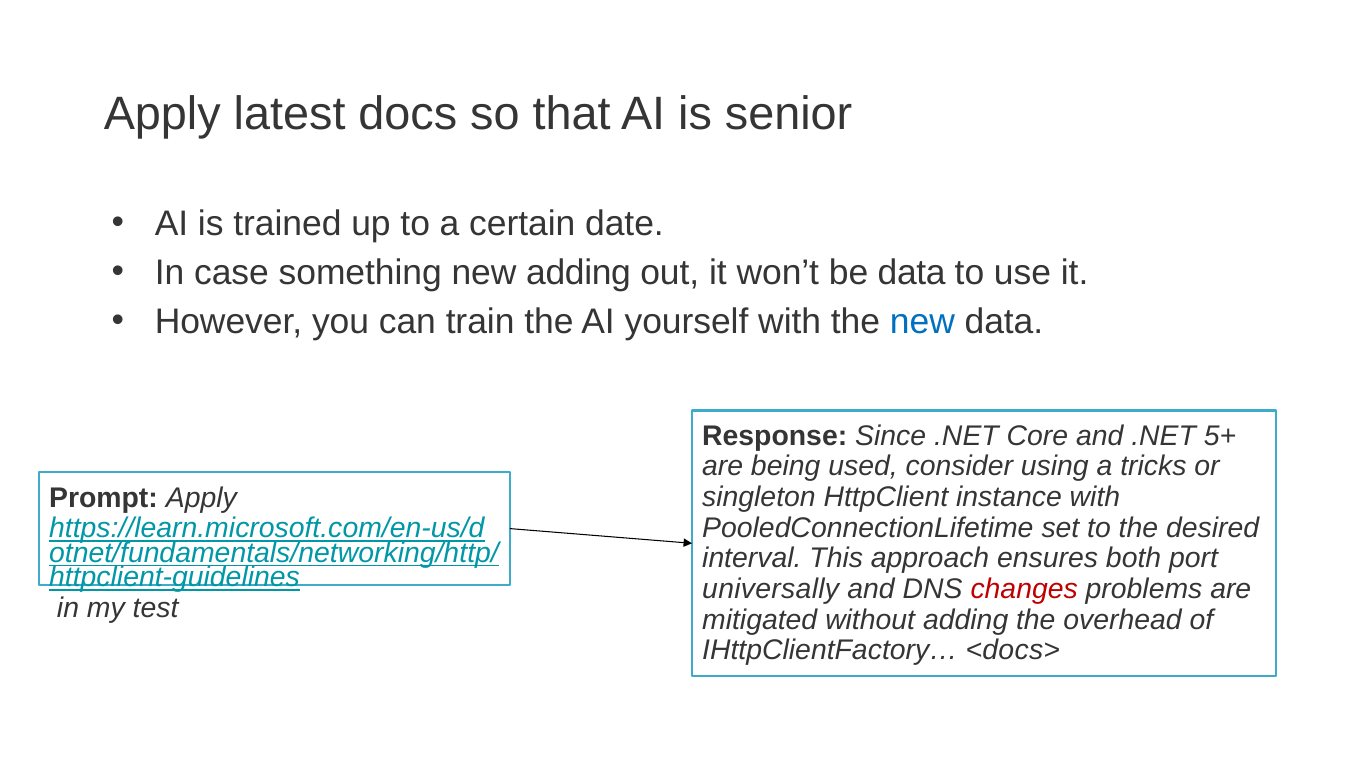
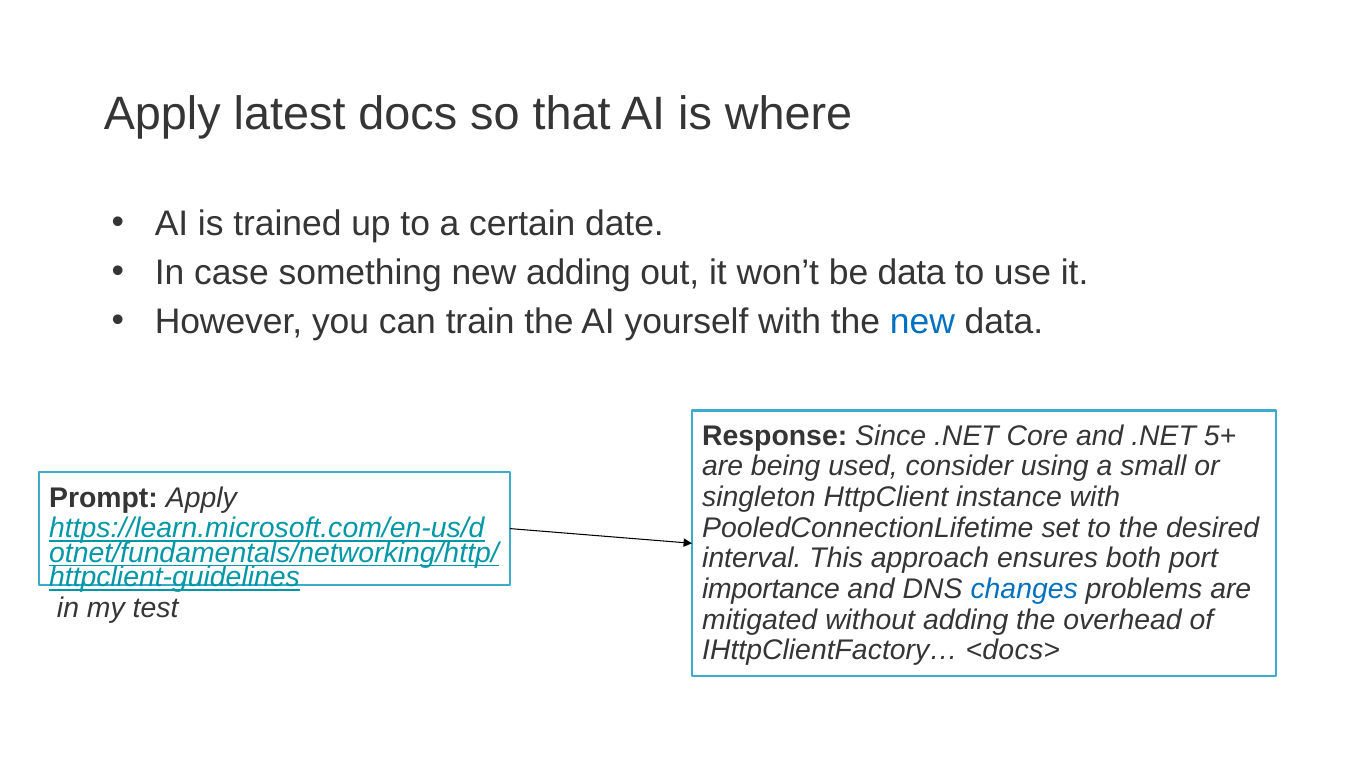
senior: senior -> where (789, 114)
tricks: tricks -> small (1153, 466)
universally: universally -> importance (771, 589)
changes colour: red -> blue (1024, 589)
